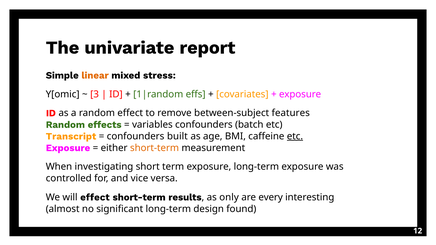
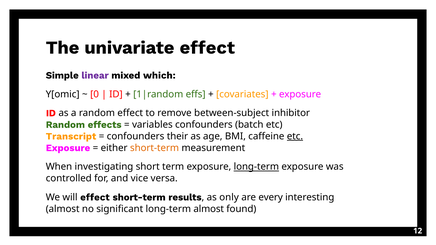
univariate report: report -> effect (207, 48)
linear colour: orange -> purple (95, 75)
stress: stress -> which (159, 75)
3: 3 -> 0 (95, 94)
features: features -> inhibitor (291, 113)
built: built -> their (177, 136)
long-term underline: none -> present (256, 167)
long-term design: design -> almost (209, 209)
